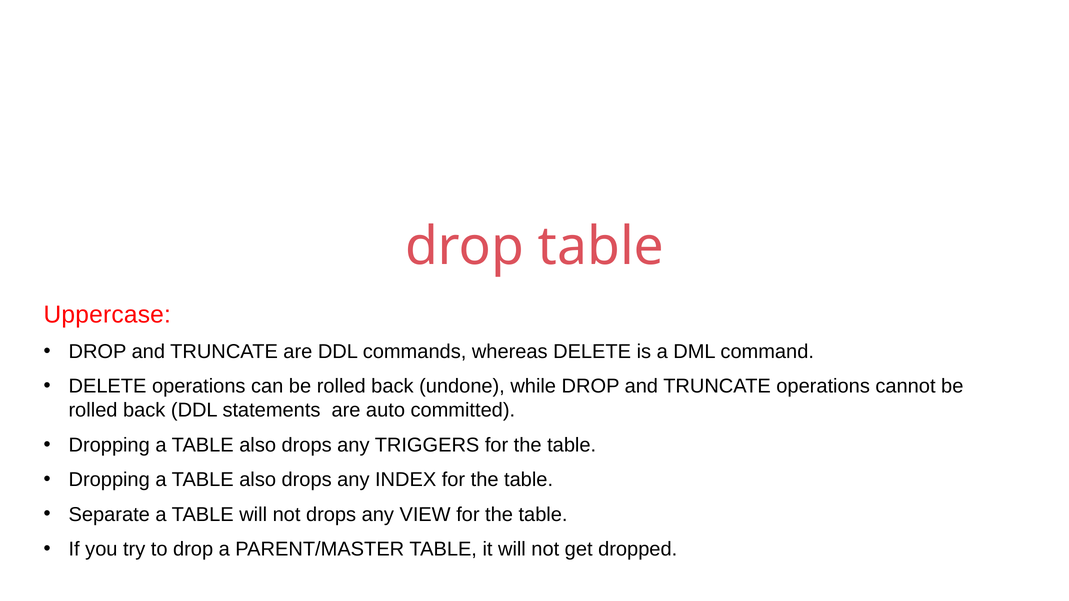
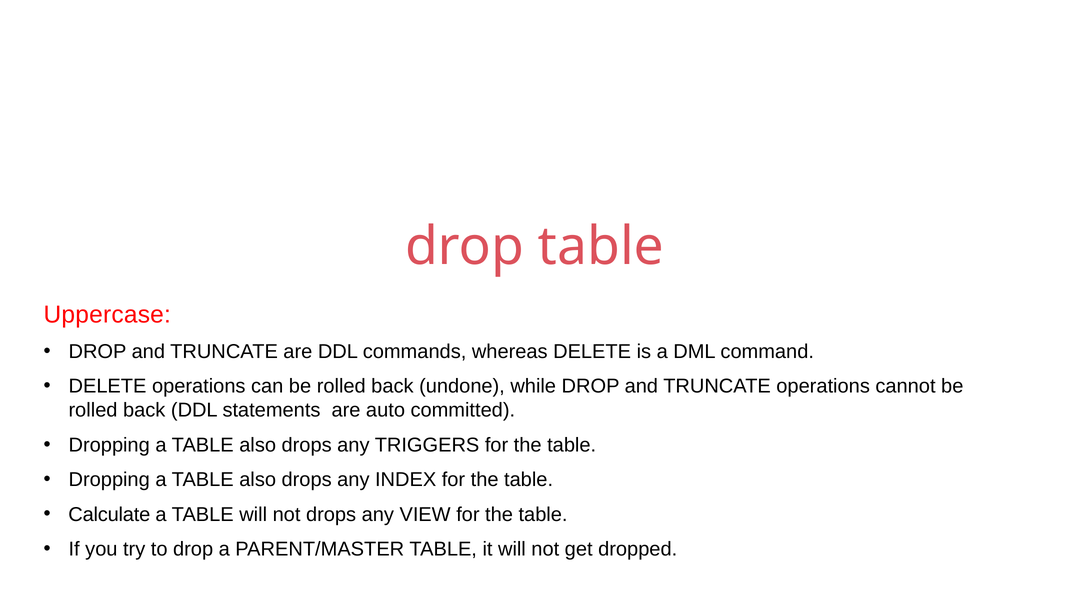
Separate: Separate -> Calculate (109, 515)
